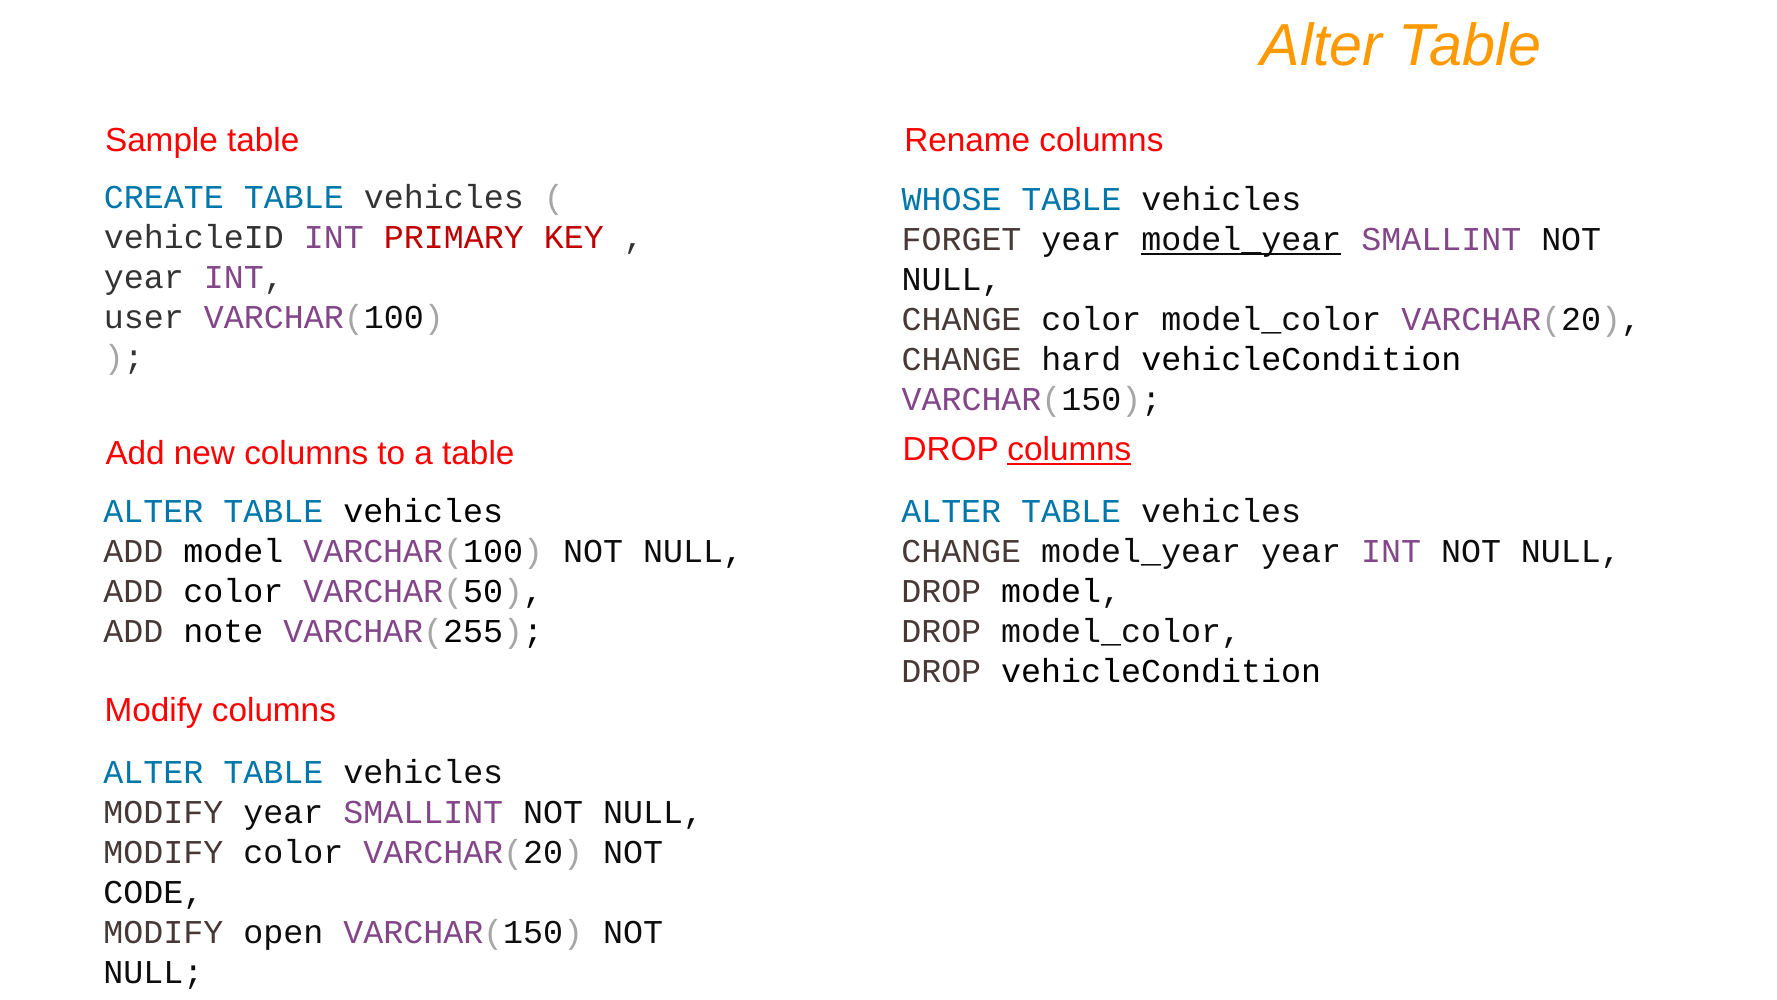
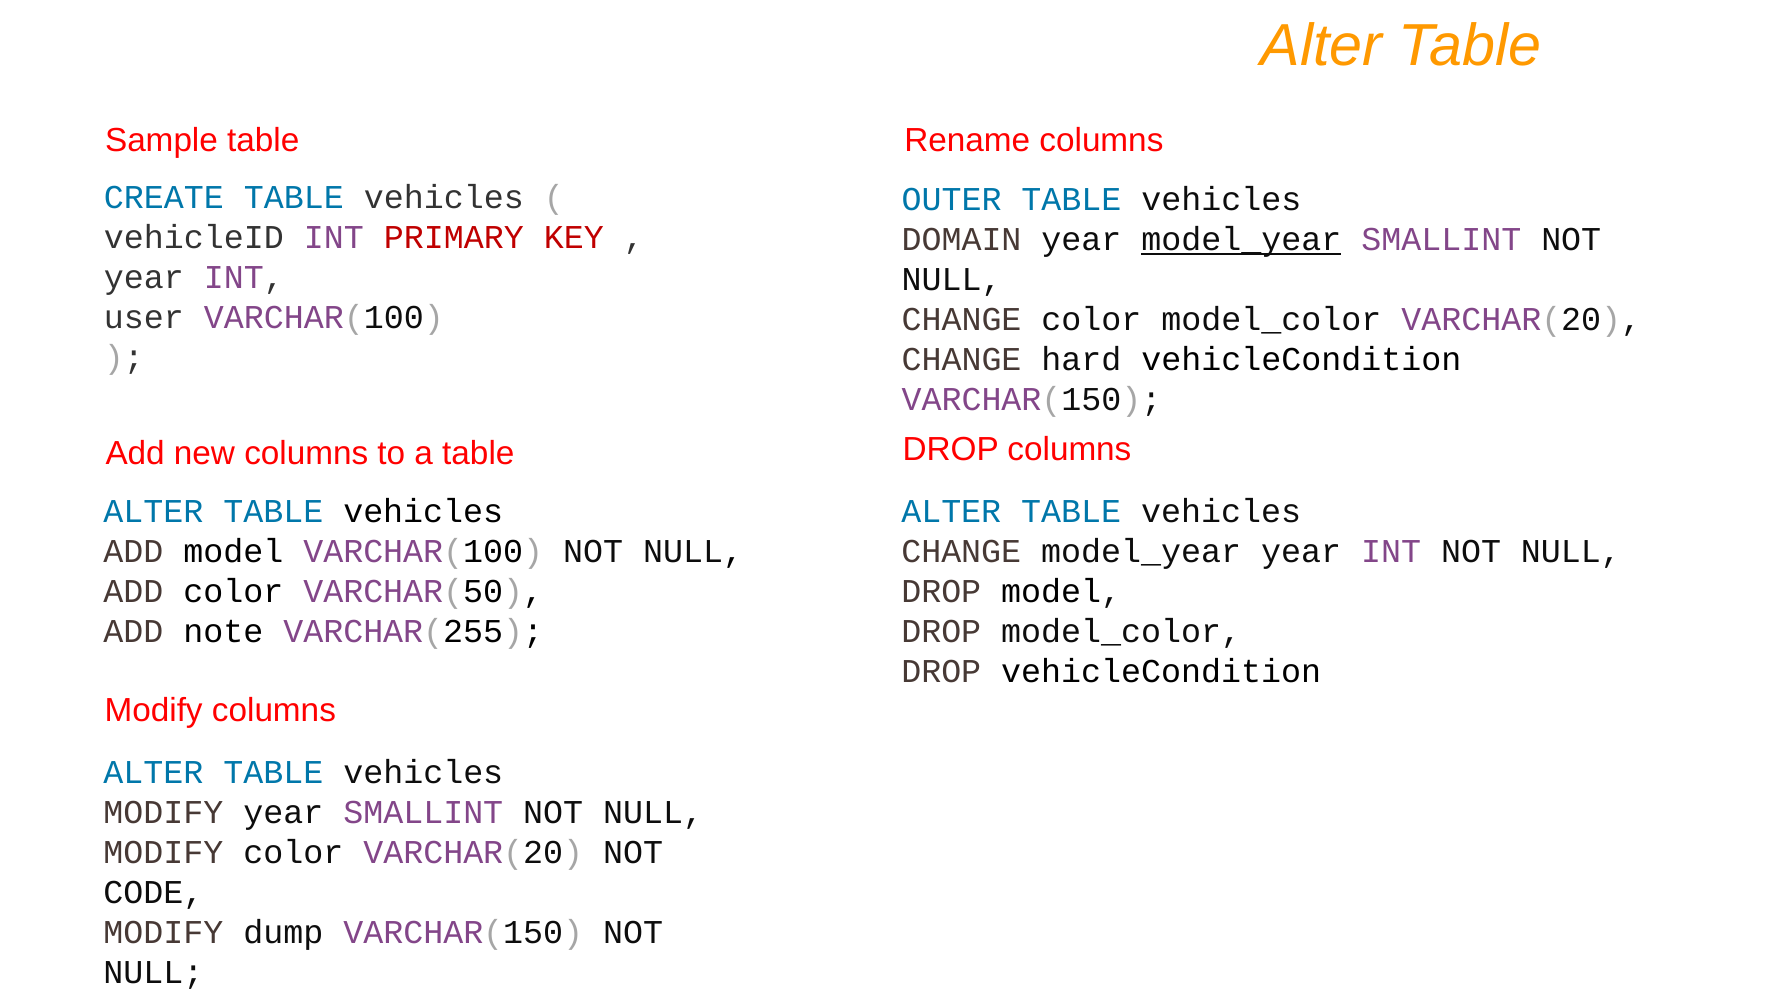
WHOSE: WHOSE -> OUTER (952, 200)
FORGET: FORGET -> DOMAIN (962, 240)
columns underline: present -> none (1069, 449)
open: open -> dump (283, 932)
